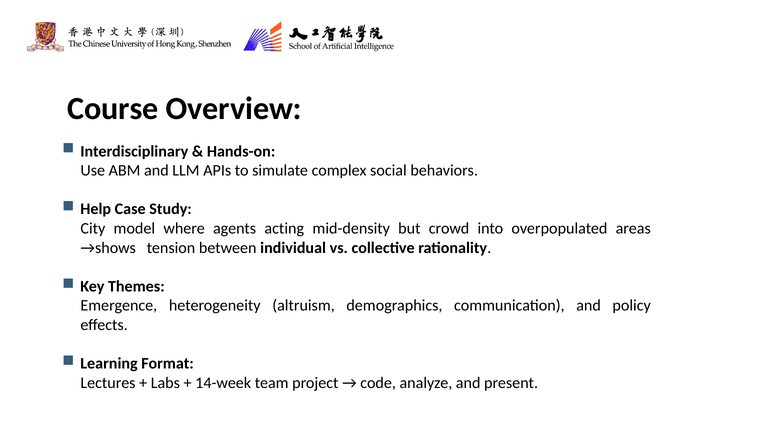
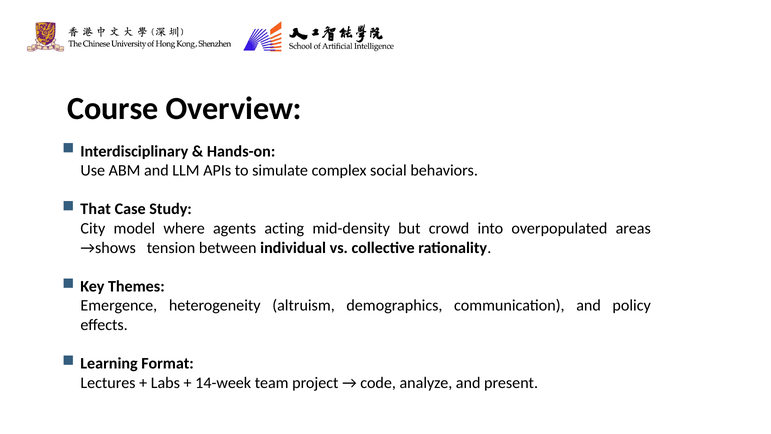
Help: Help -> That (96, 209)
